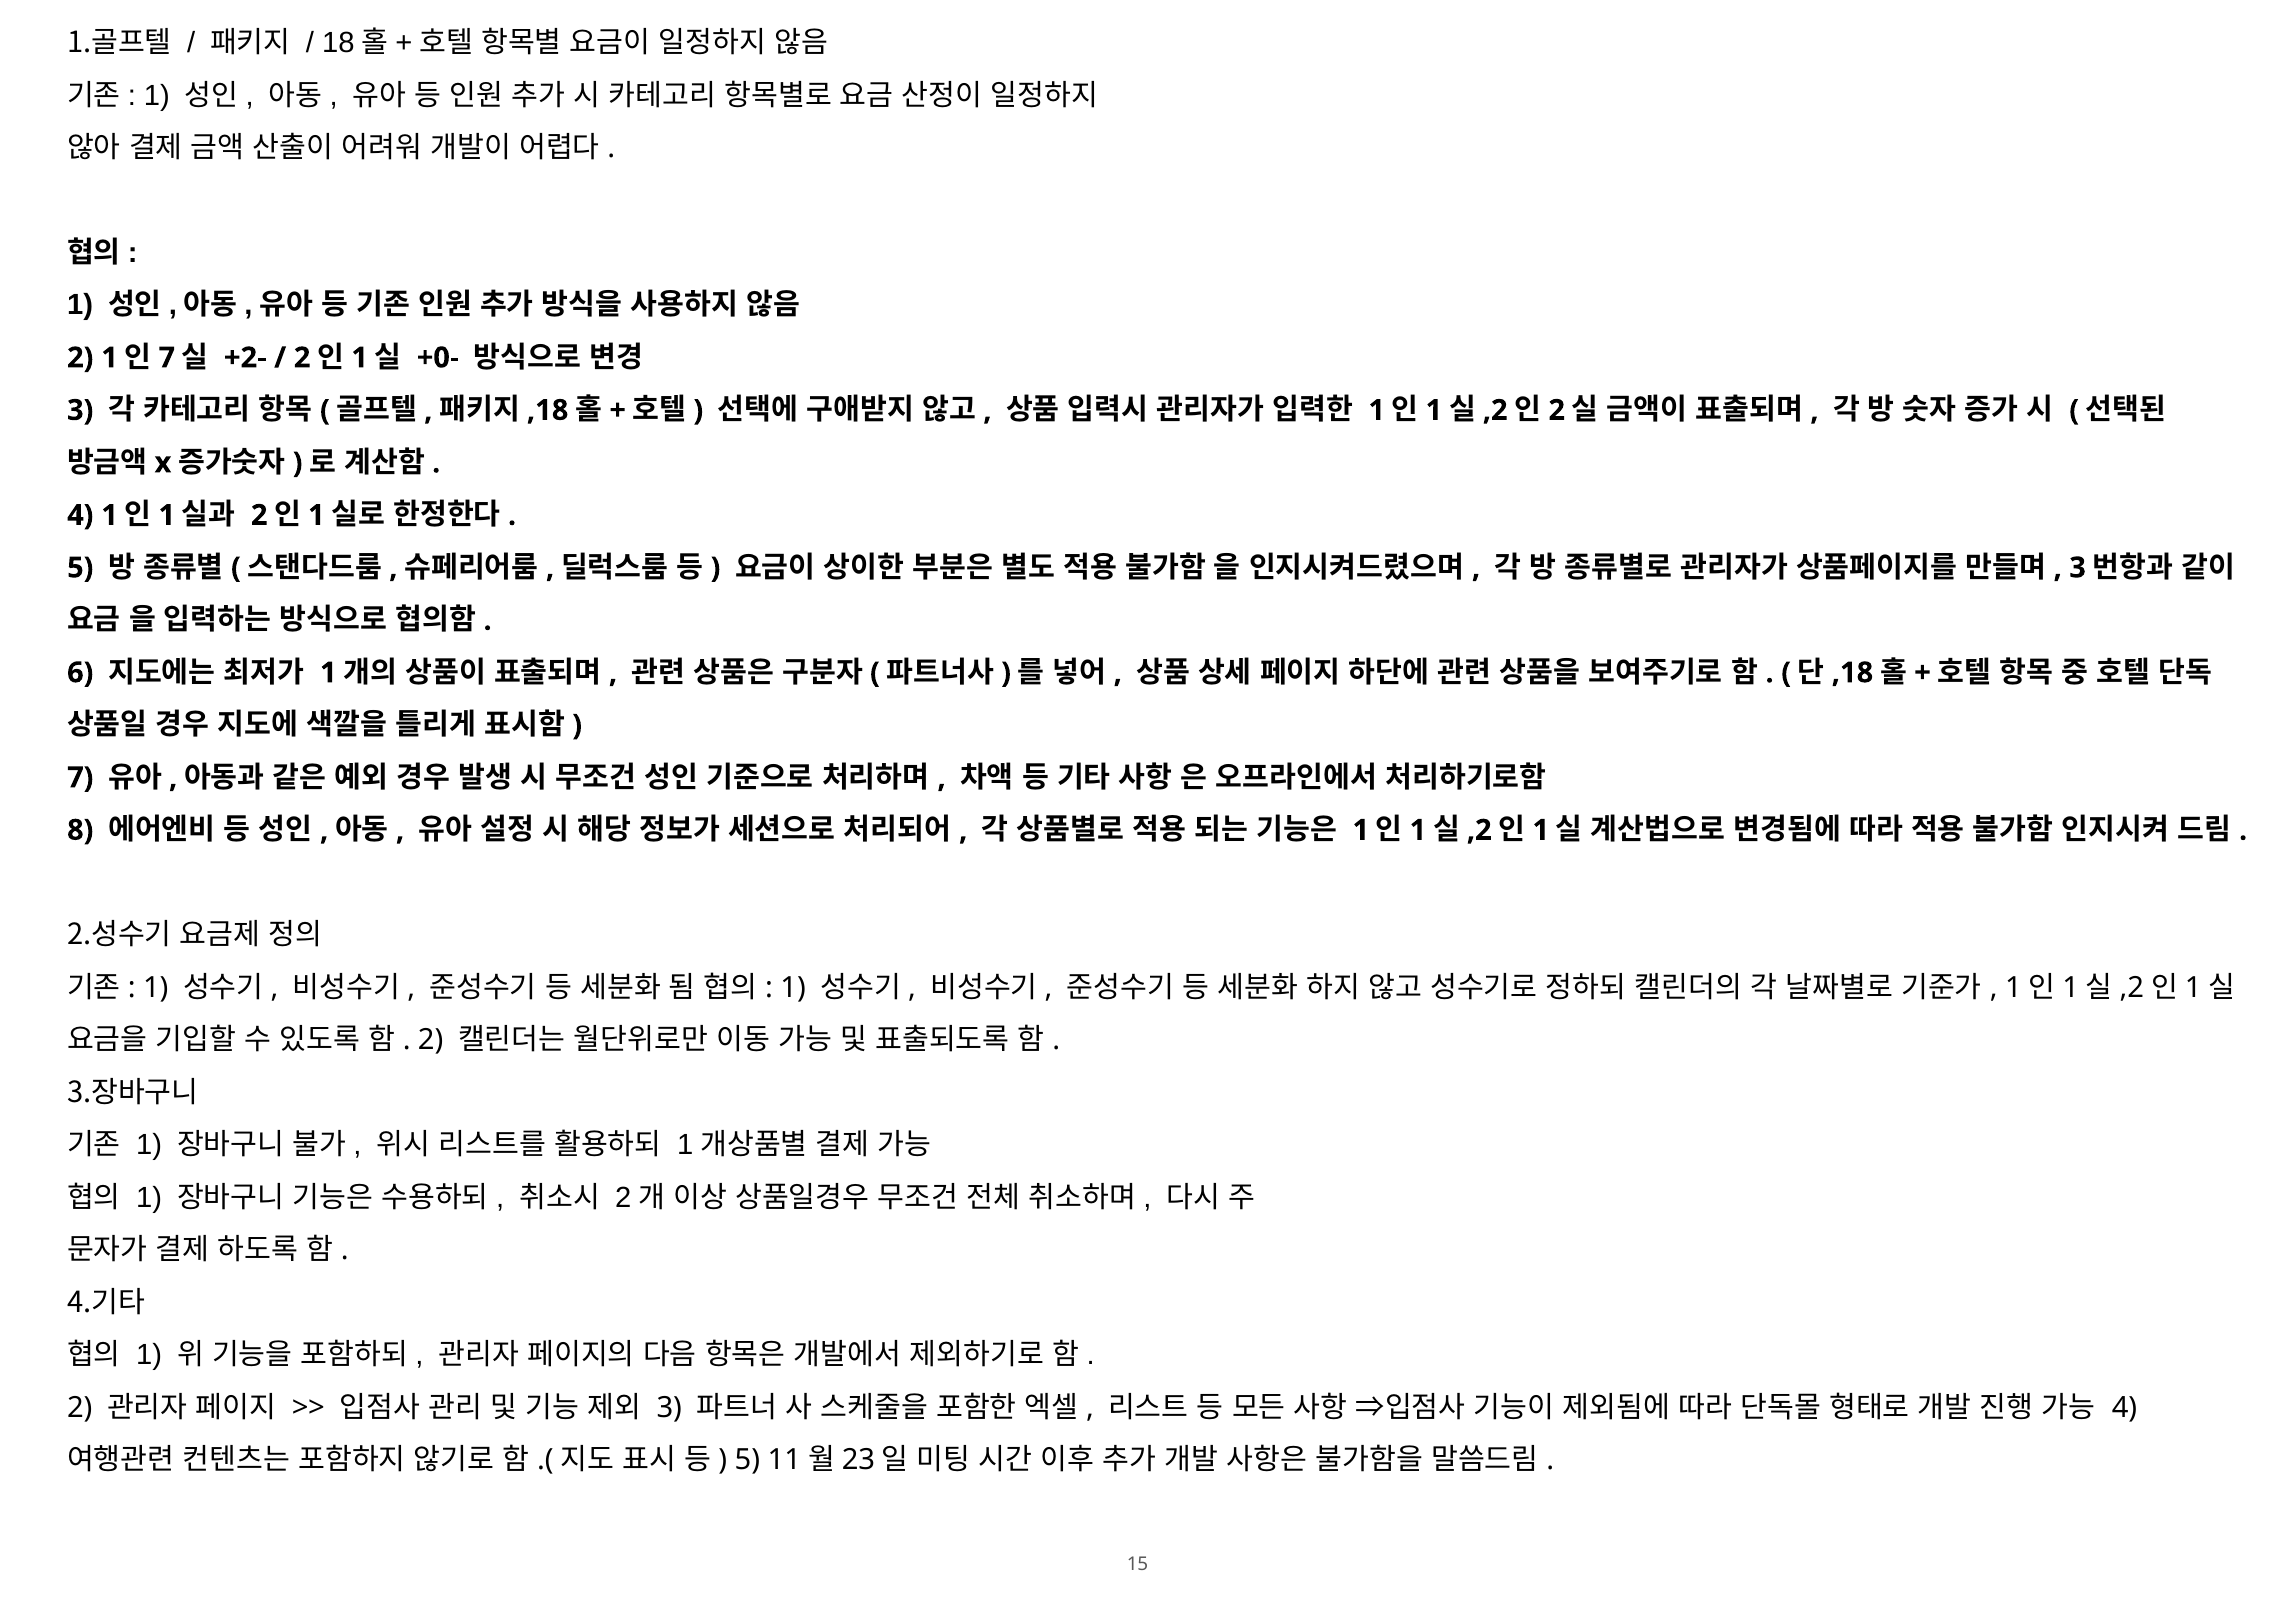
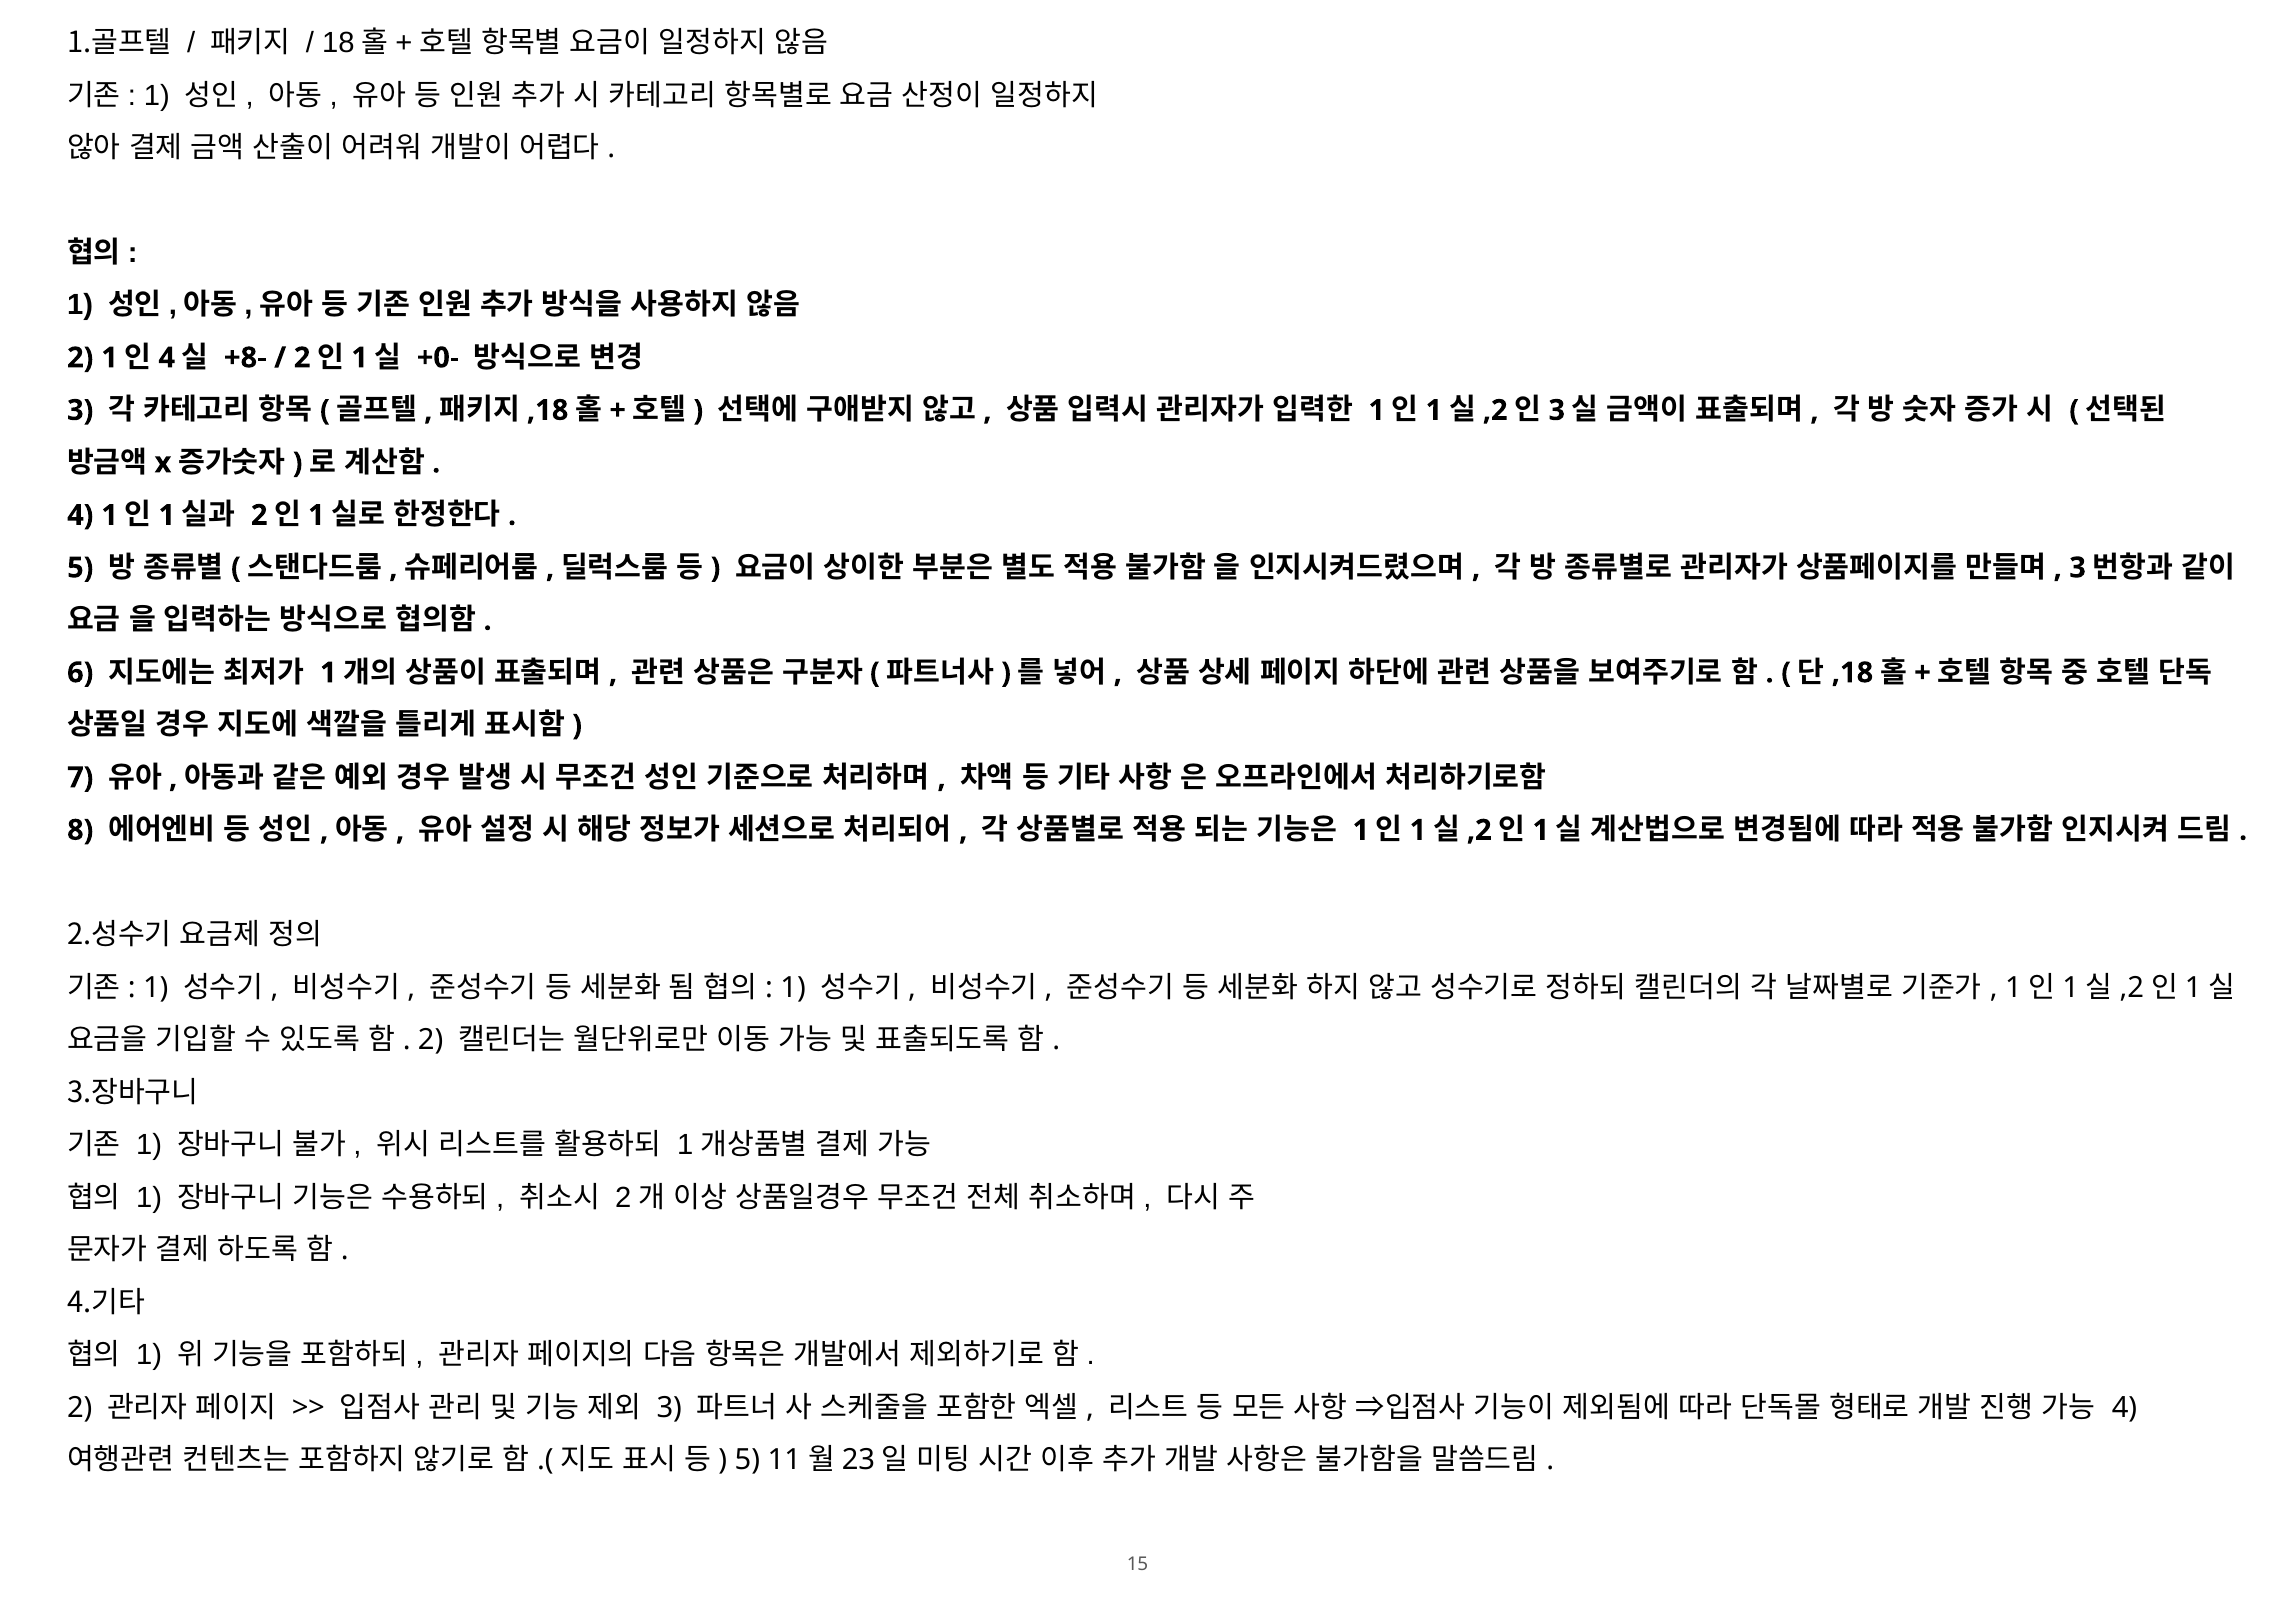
7: 7 -> 4 (167, 358)
+2-: +2- -> +8- (245, 358)
2: 2 -> 3 (1557, 410)
